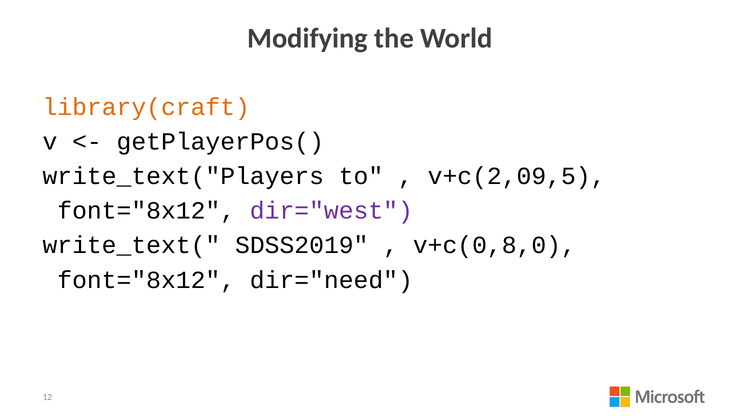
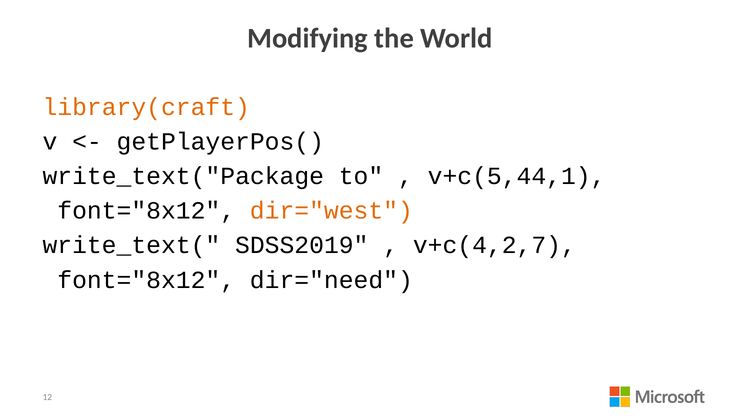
write_text("Players: write_text("Players -> write_text("Package (183, 176)
v+c(2,09,5: v+c(2,09,5 -> v+c(5,44,1 (517, 176)
dir="west colour: purple -> orange (331, 211)
v+c(0,8,0: v+c(0,8,0 -> v+c(4,2,7 (494, 245)
